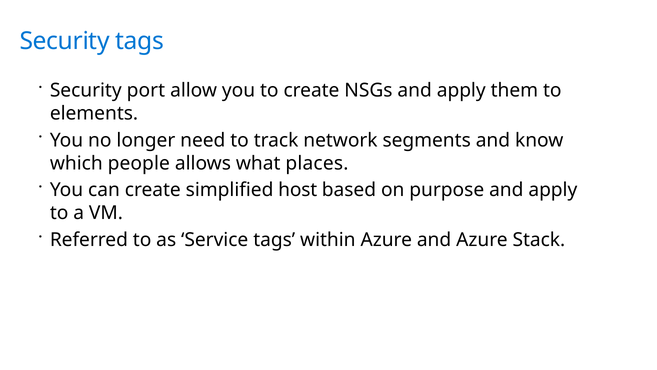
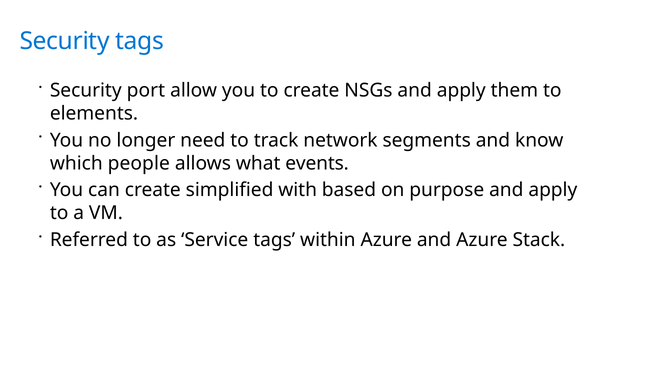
places: places -> events (317, 163)
host: host -> with (298, 190)
